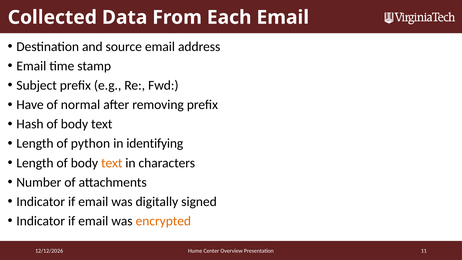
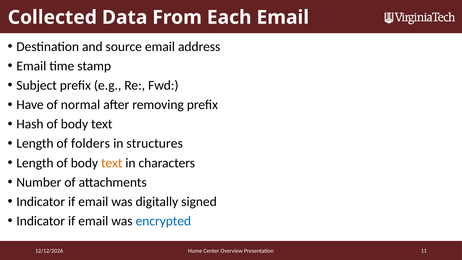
python: python -> folders (90, 143)
identifying: identifying -> structures (155, 143)
encrypted colour: orange -> blue (163, 221)
